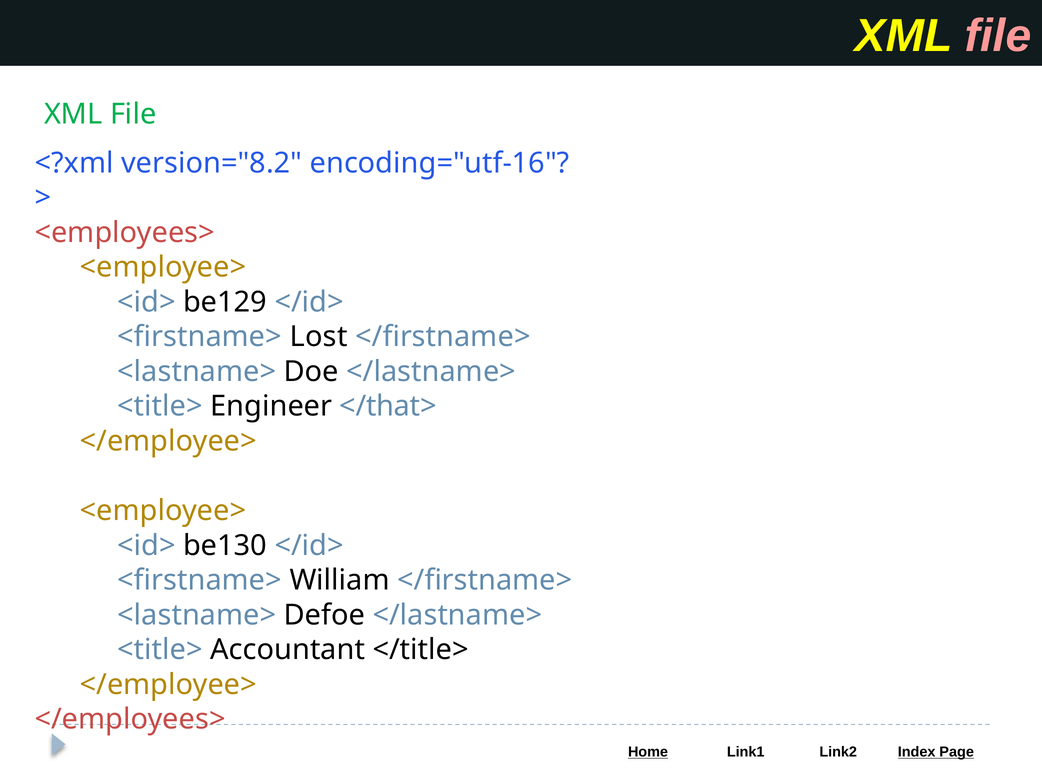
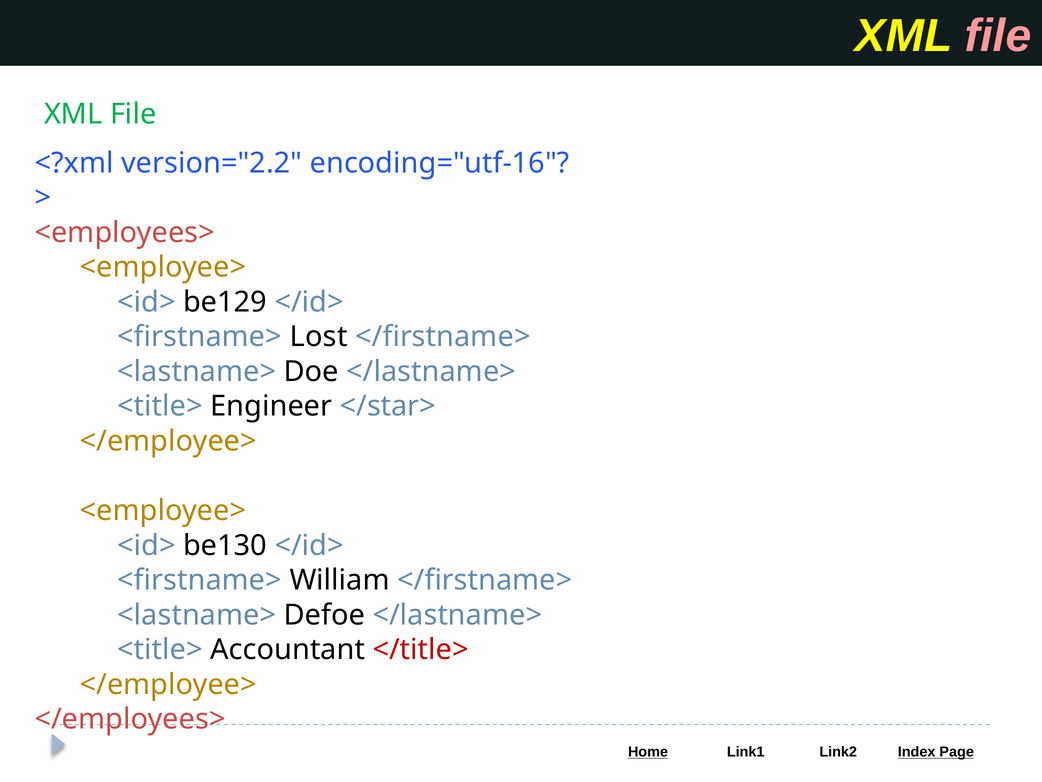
version="8.2: version="8.2 -> version="2.2 (212, 163)
</that>: </that> -> </star> (388, 406)
</title> colour: black -> red (421, 649)
